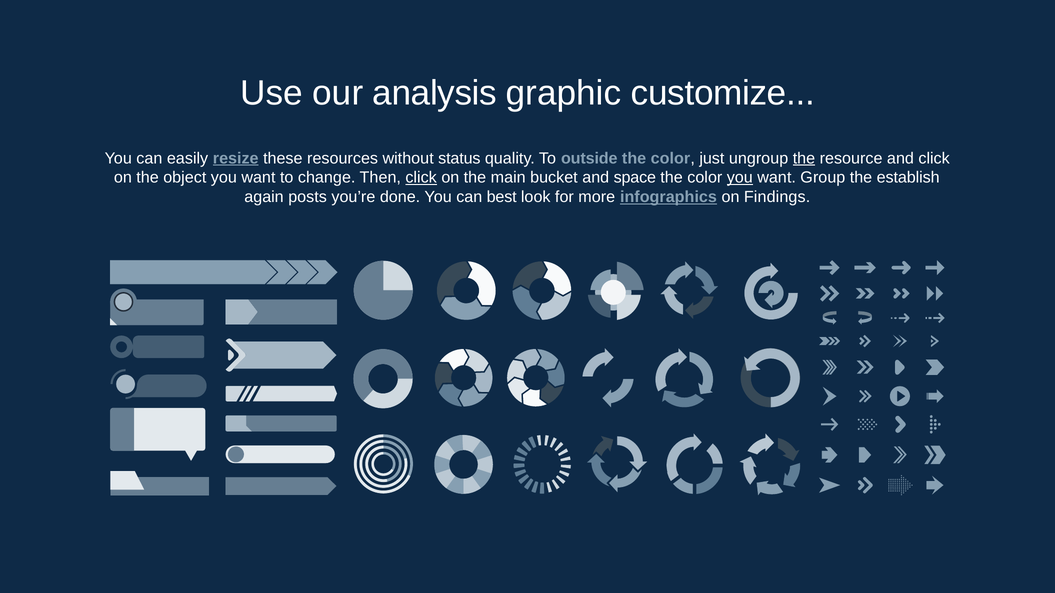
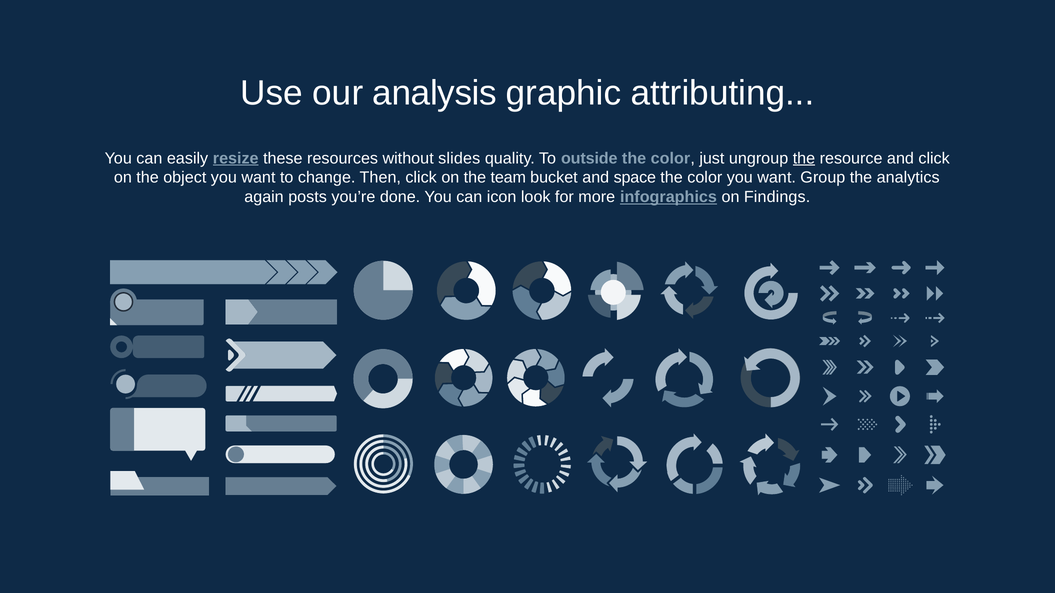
customize: customize -> attributing (723, 93)
status: status -> slides (459, 158)
click underline: present -> none (421, 178)
main: main -> team (508, 178)
you underline: present -> none (740, 178)
establish: establish -> analytics (908, 178)
best: best -> icon (502, 197)
